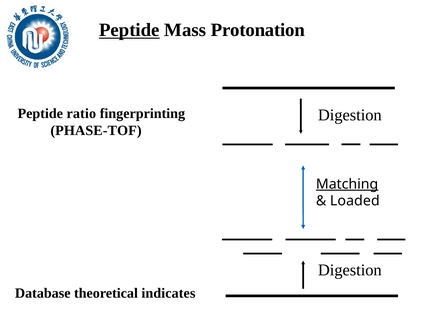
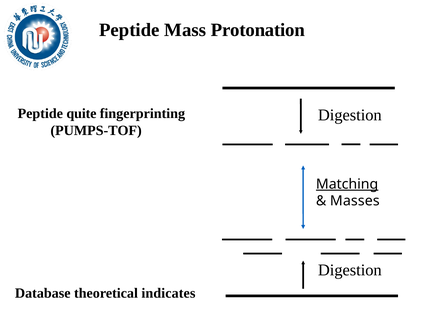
Peptide underline: present -> none (129, 30)
ratio: ratio -> quite (81, 114)
PHASE-TOF: PHASE-TOF -> PUMPS-TOF (96, 131)
Loaded: Loaded -> Masses (355, 201)
